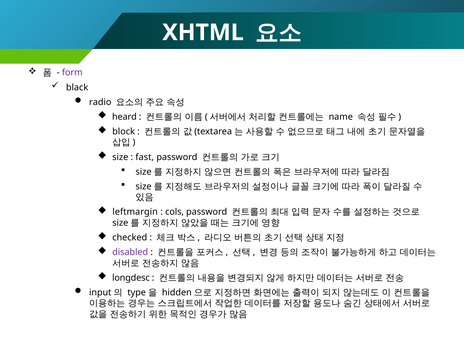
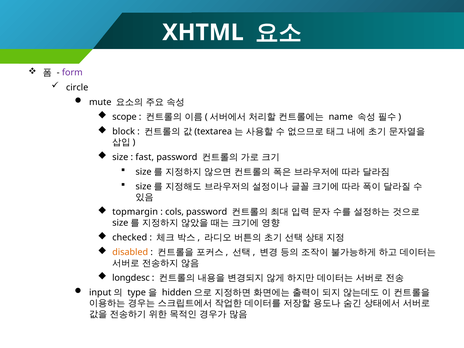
black: black -> circle (77, 87)
radio: radio -> mute (100, 102)
heard: heard -> scope (124, 117)
leftmargin: leftmargin -> topmargin (135, 212)
disabled colour: purple -> orange (130, 252)
